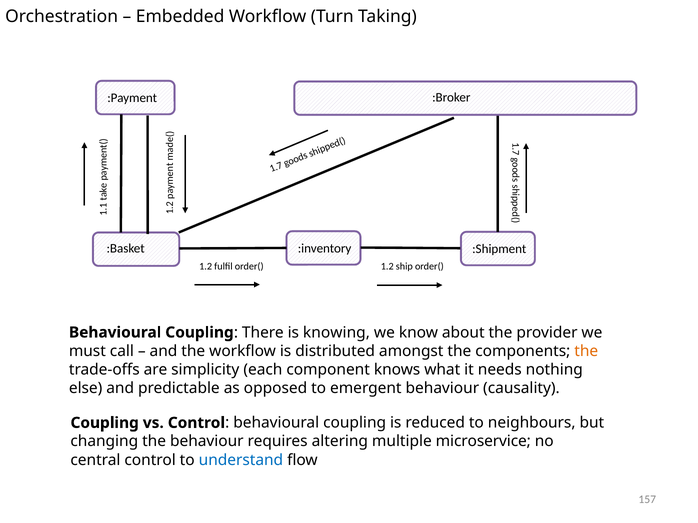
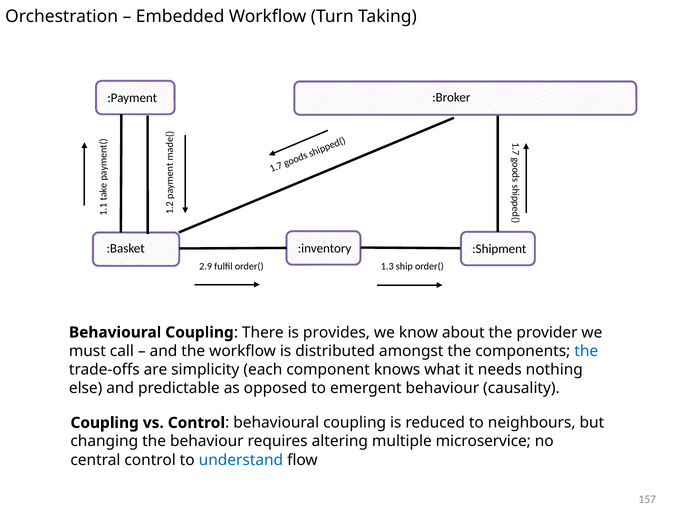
1.2: 1.2 -> 2.9 (206, 267)
1.2: 1.2 -> 1.3 (387, 267)
knowing: knowing -> provides (337, 333)
the colour: orange -> blue (586, 351)
